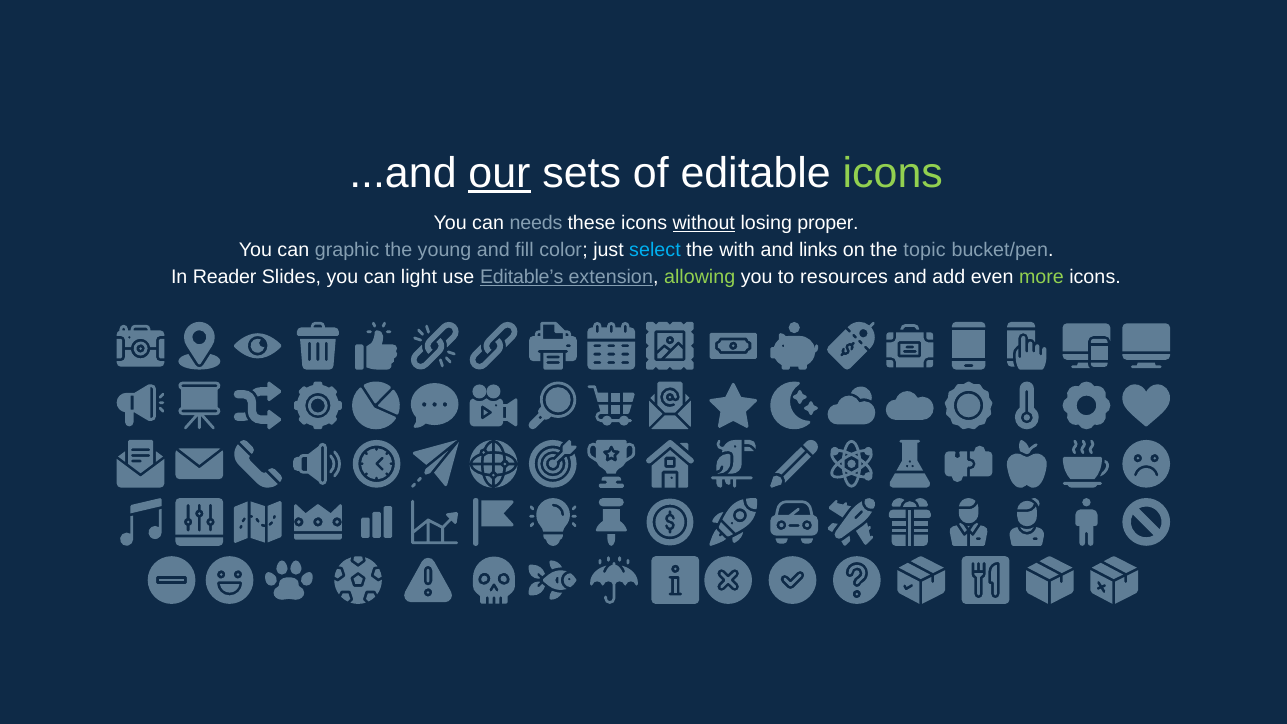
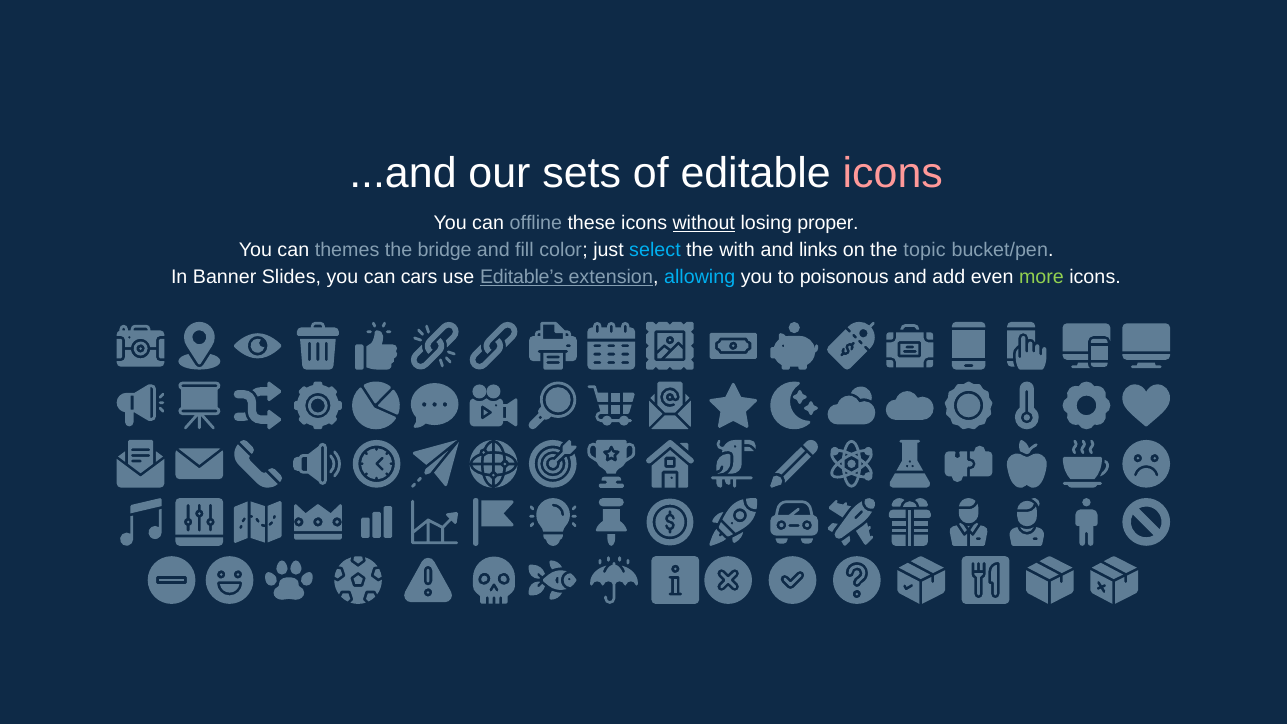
our underline: present -> none (499, 173)
icons colour: light green -> pink (893, 173)
needs: needs -> offline (536, 223)
graphic: graphic -> themes (347, 250)
young: young -> bridge (445, 250)
Reader: Reader -> Banner (225, 277)
light: light -> cars (419, 277)
allowing colour: light green -> light blue (700, 277)
resources: resources -> poisonous (844, 277)
